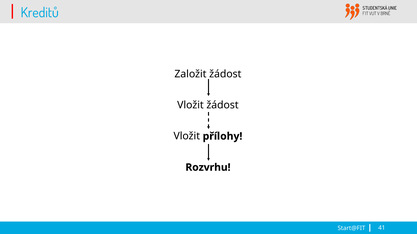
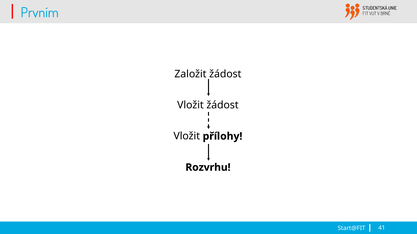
Kreditů: Kreditů -> Prvním (40, 13)
